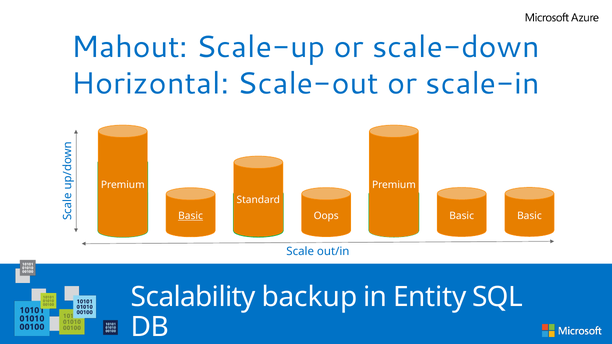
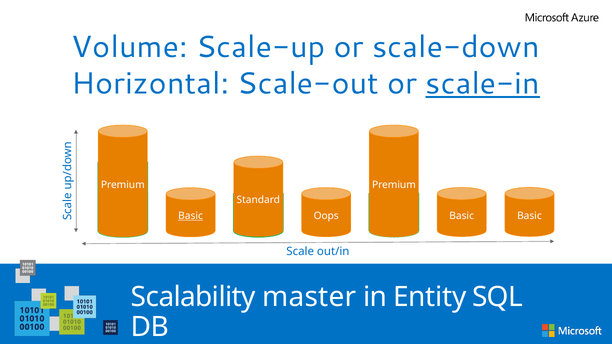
Mahout: Mahout -> Volume (130, 47)
scale-in underline: none -> present (483, 84)
backup: backup -> master (309, 297)
